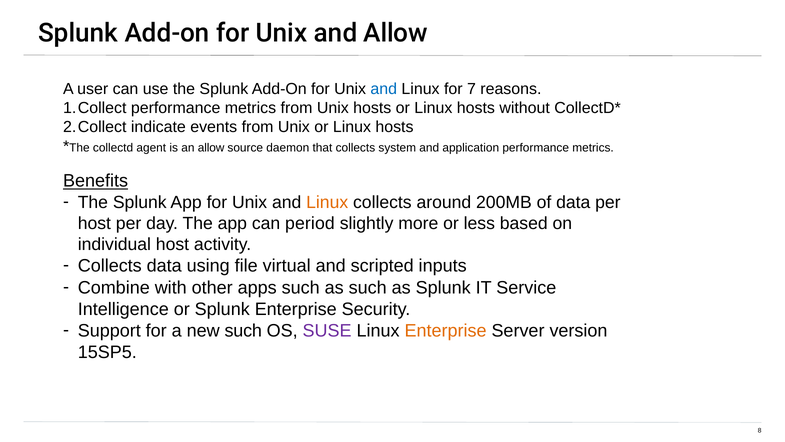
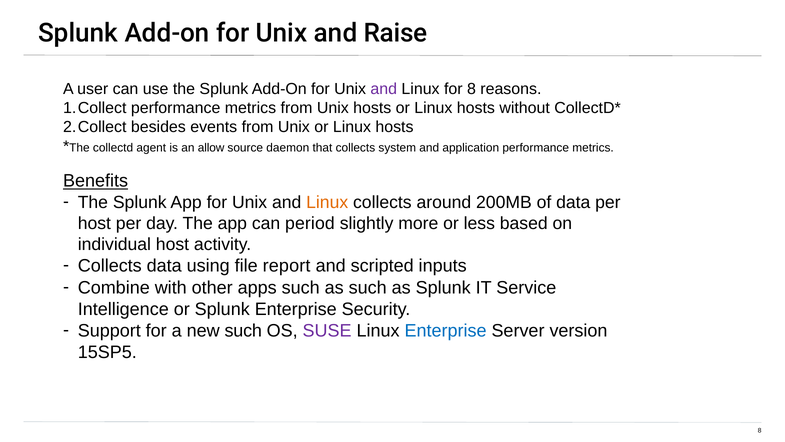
and Allow: Allow -> Raise (395, 33)
and colour: blue -> purple (384, 89)
for 7: 7 -> 8 (471, 89)
indicate: indicate -> besides (158, 127)
virtual: virtual -> report (287, 266)
Enterprise colour: orange -> blue (446, 331)
